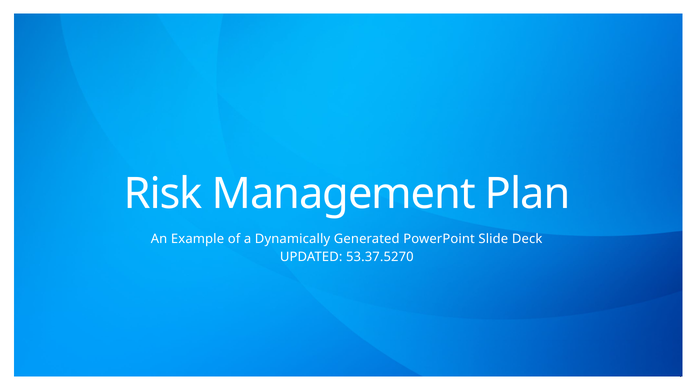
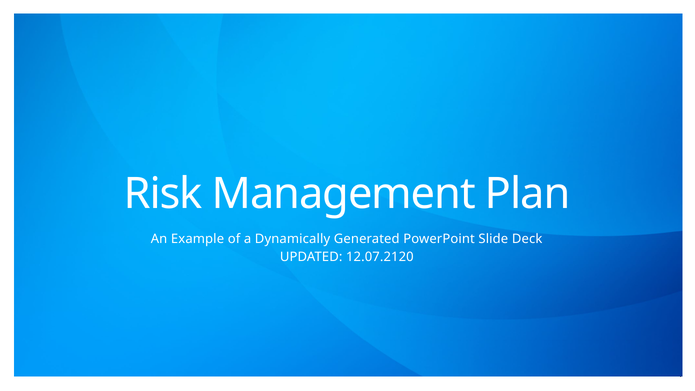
53.37.5270: 53.37.5270 -> 12.07.2120 (380, 257)
